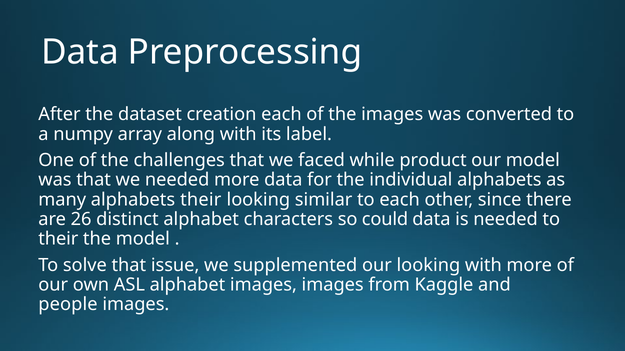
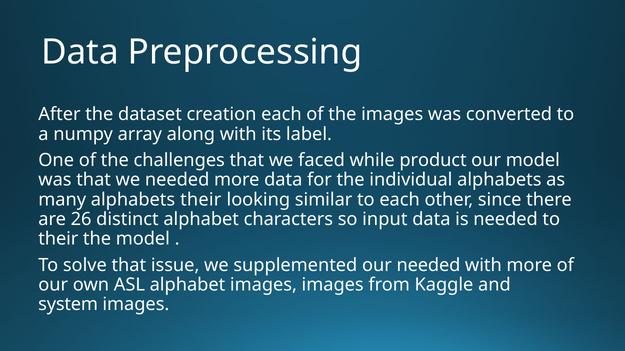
could: could -> input (385, 220)
our looking: looking -> needed (428, 265)
people: people -> system (68, 305)
